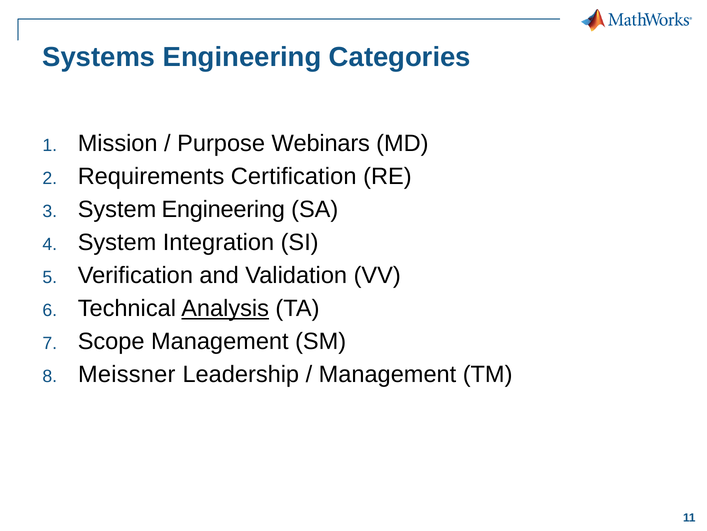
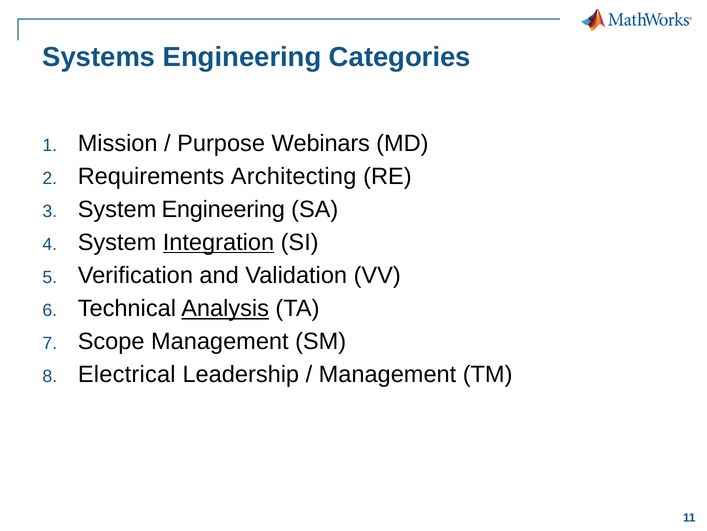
Certification: Certification -> Architecting (294, 176)
Integration underline: none -> present (218, 242)
Meissner: Meissner -> Electrical (127, 374)
